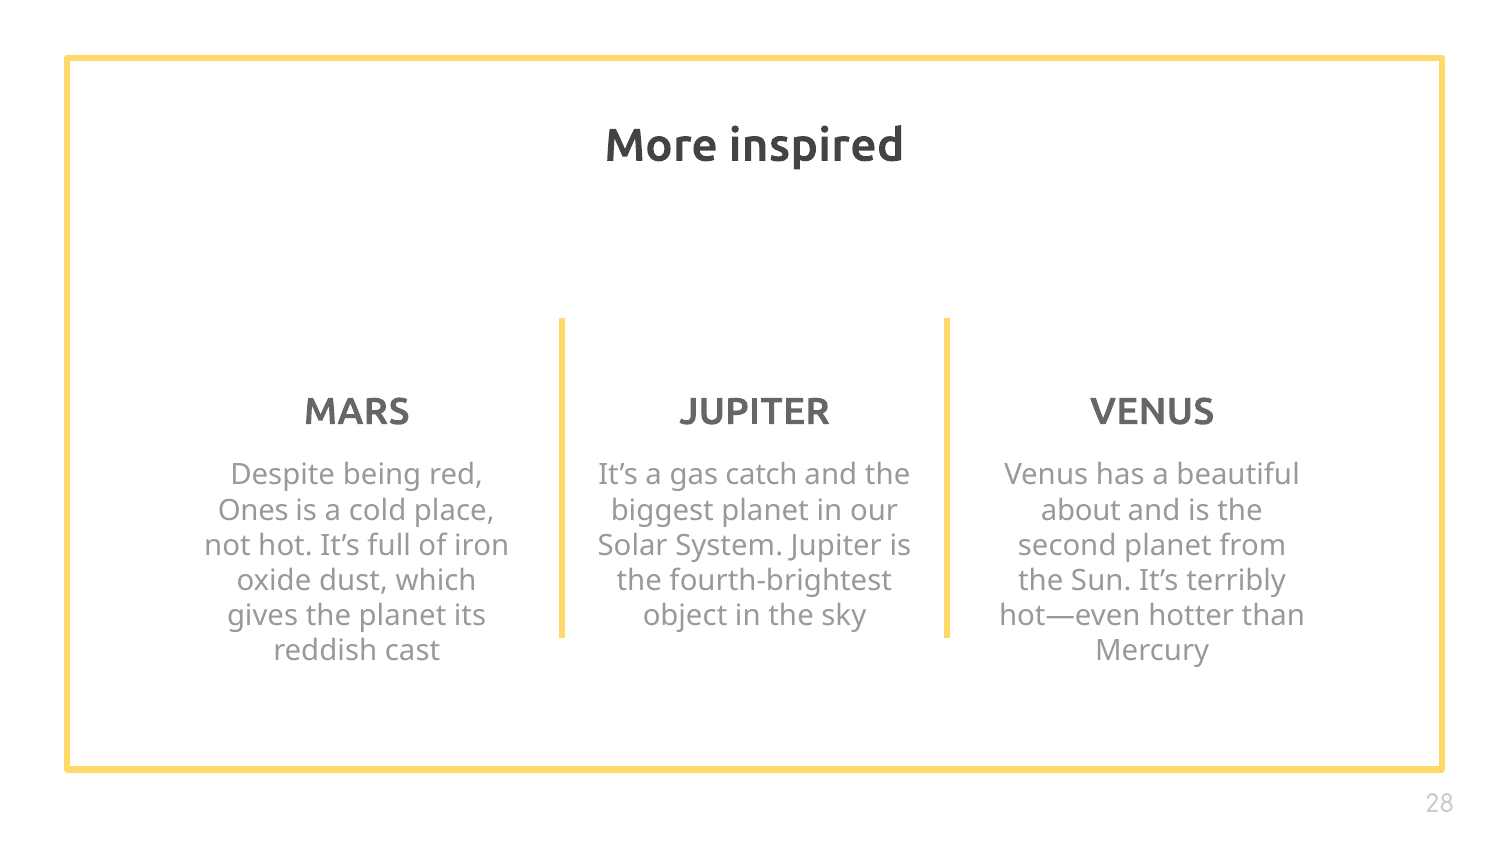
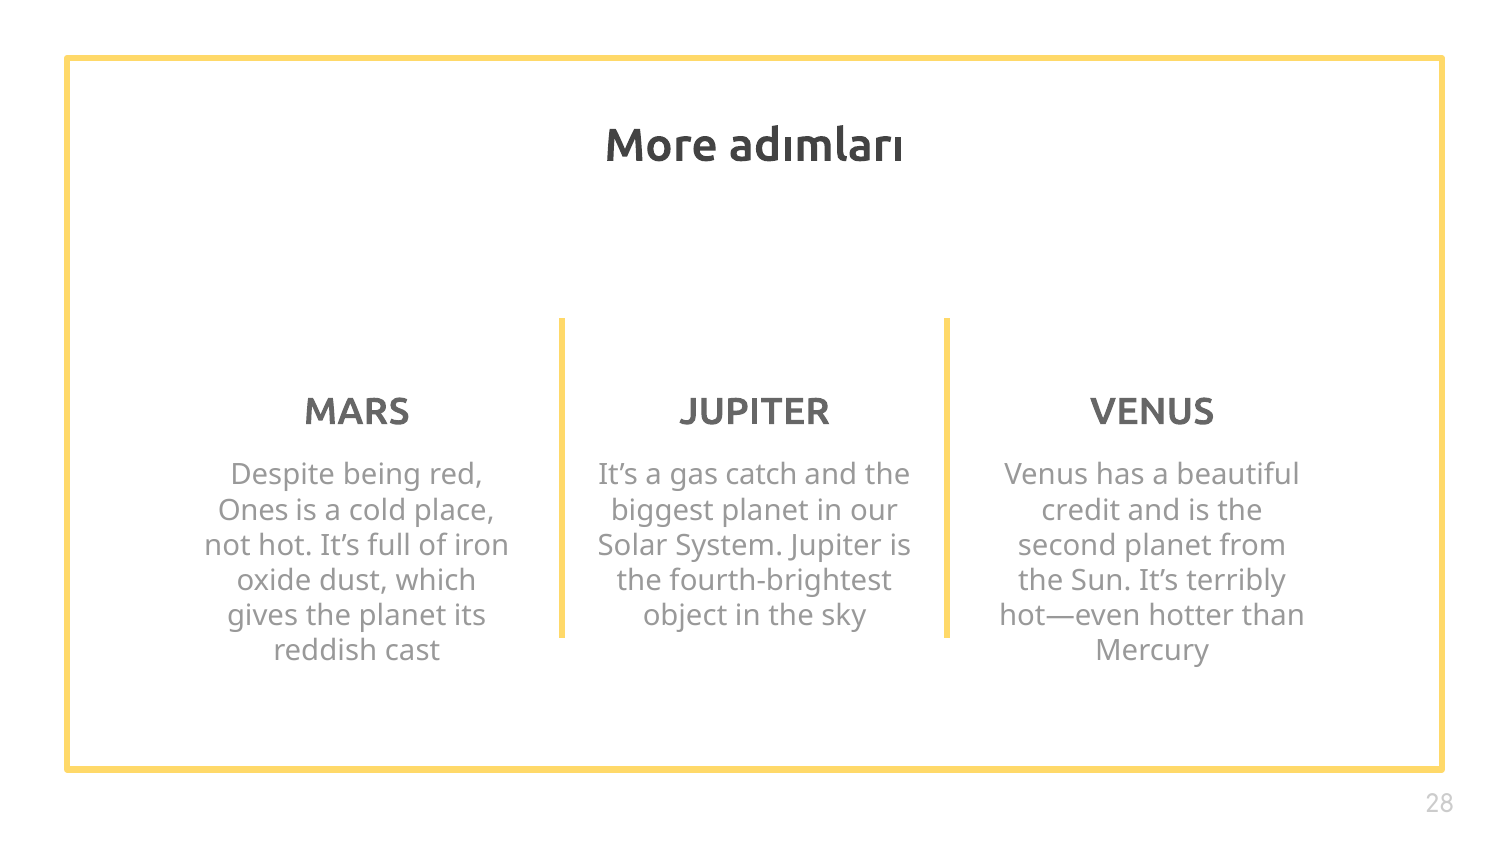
inspired: inspired -> adımları (817, 146)
about: about -> credit (1081, 510)
